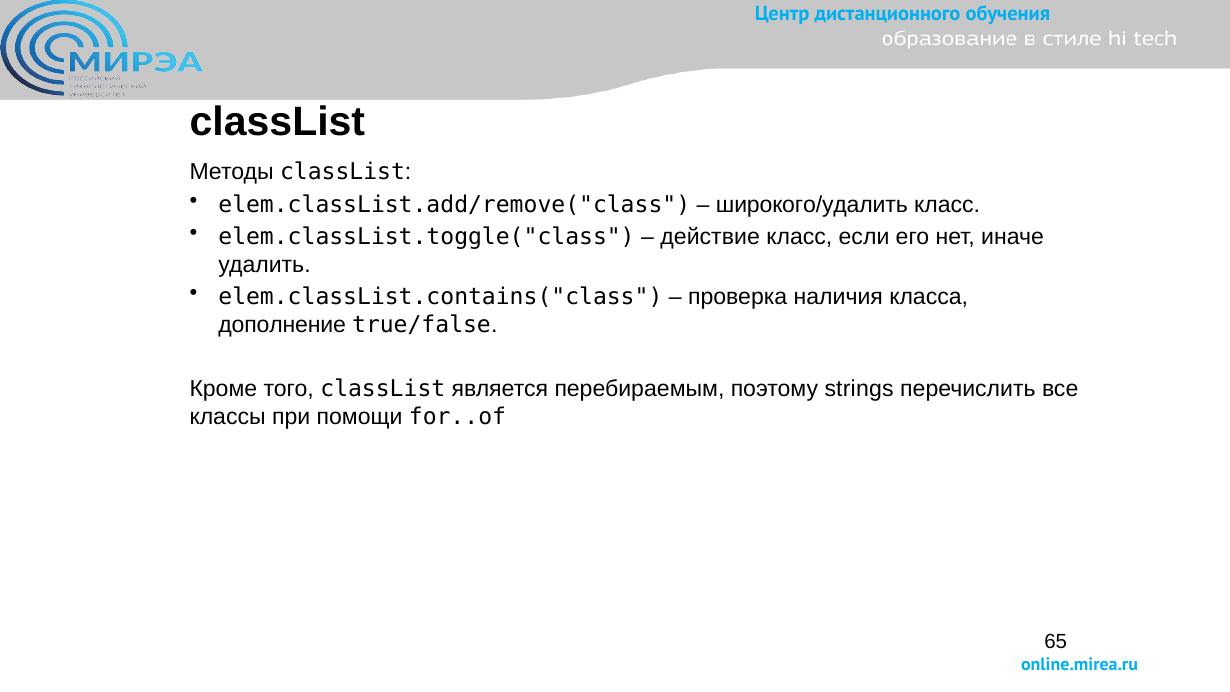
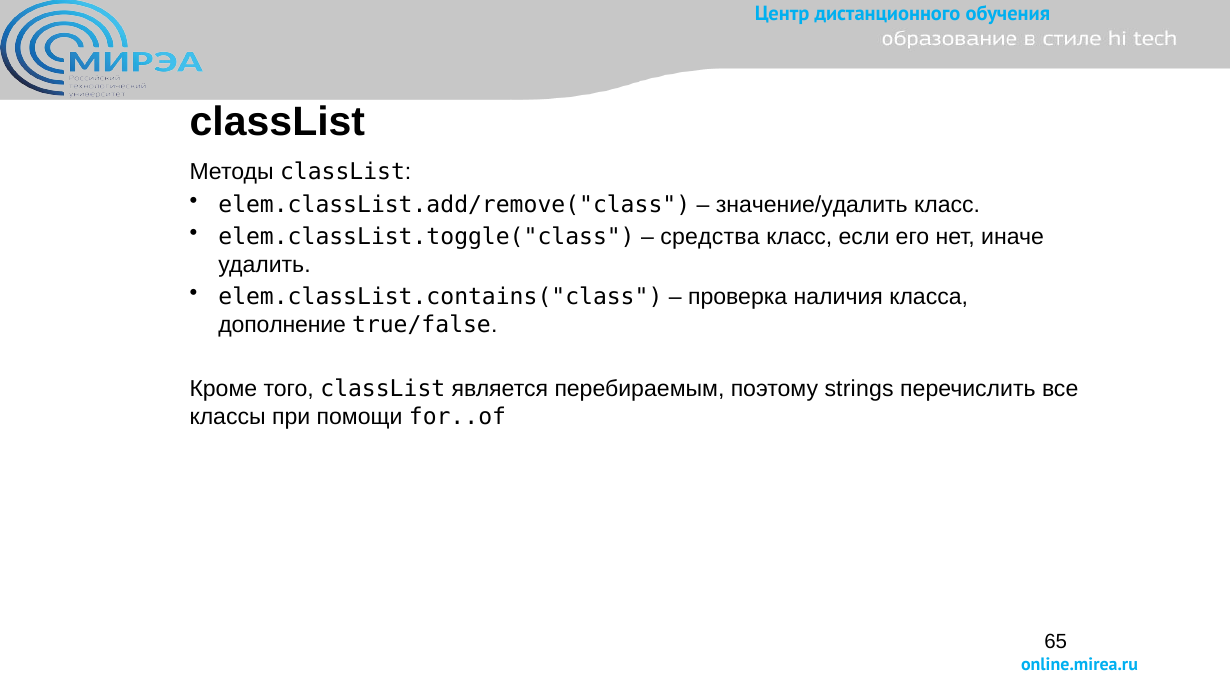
широкого/удалить: широкого/удалить -> значение/удалить (812, 204)
действие: действие -> средства (710, 237)
